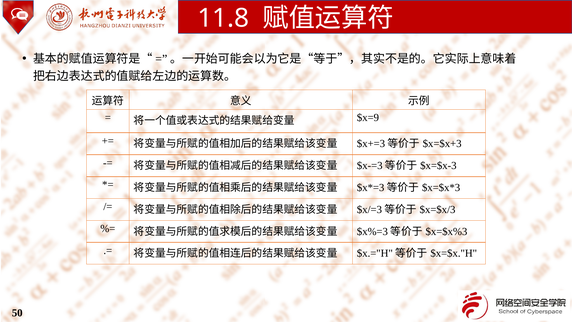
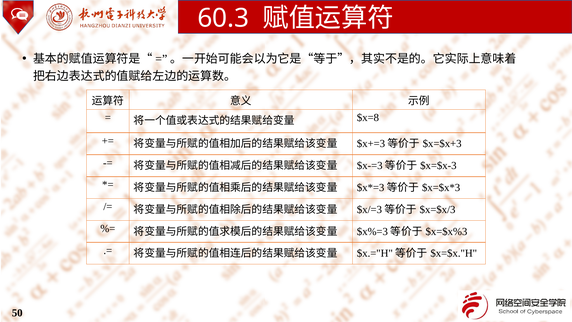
11.8: 11.8 -> 60.3 (223, 18)
$x=9: $x=9 -> $x=8 (368, 118)
